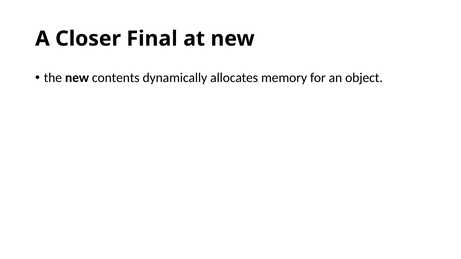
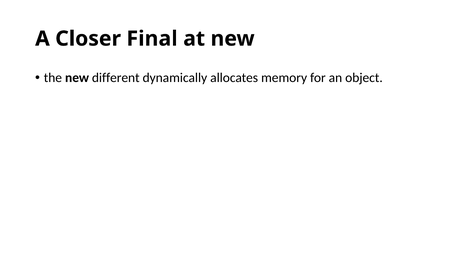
contents: contents -> different (116, 78)
